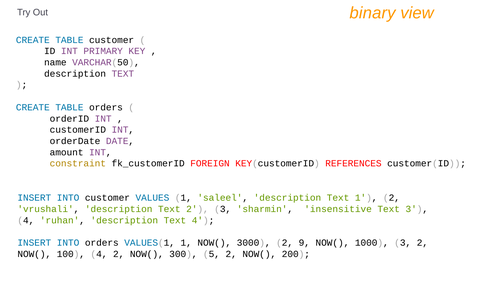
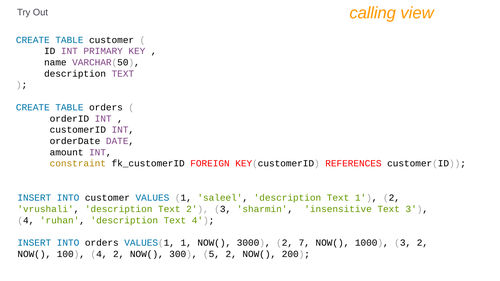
binary: binary -> calling (373, 13)
9: 9 -> 7 (304, 243)
